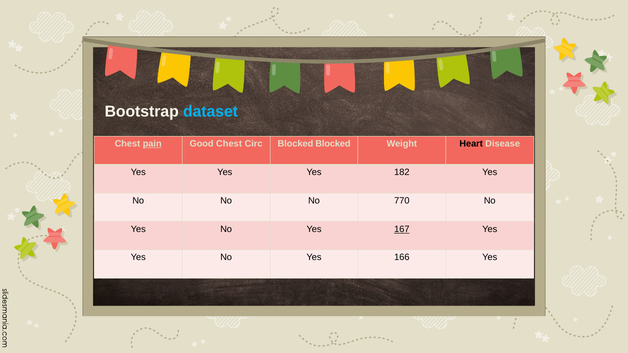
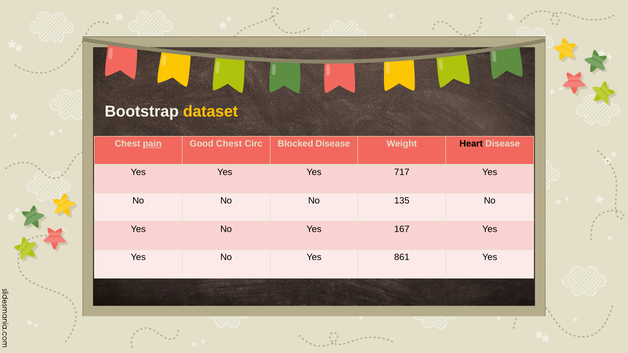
dataset colour: light blue -> yellow (211, 112)
Blocked Blocked: Blocked -> Disease (333, 144)
182: 182 -> 717 (402, 172)
770: 770 -> 135 (402, 201)
167 underline: present -> none (402, 229)
166: 166 -> 861 (402, 258)
